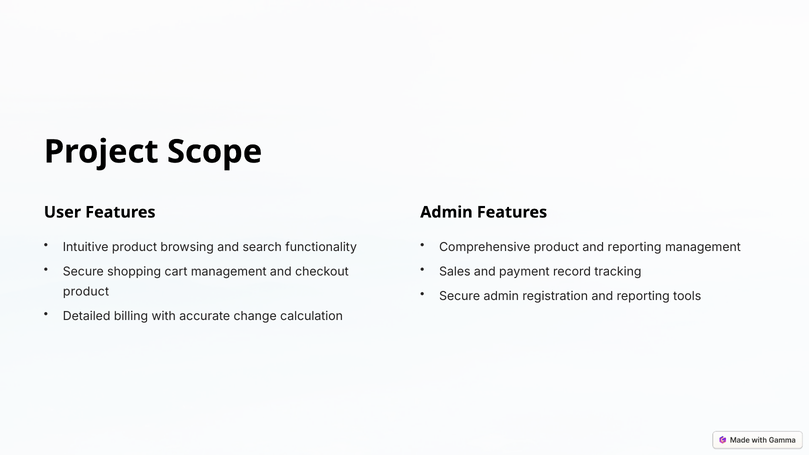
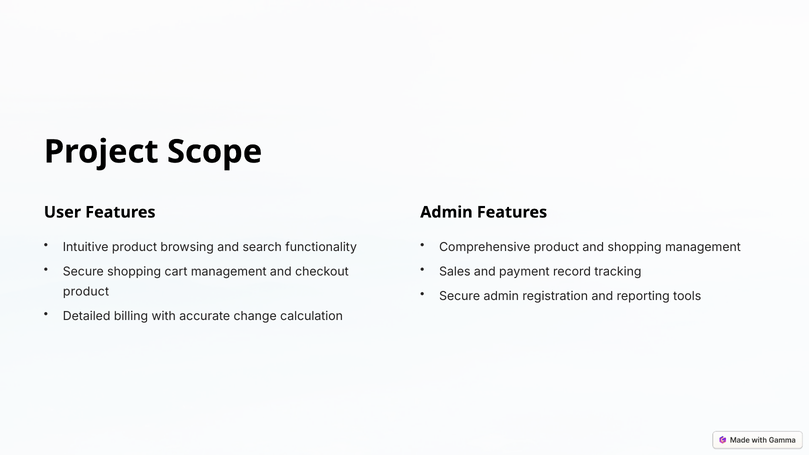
product and reporting: reporting -> shopping (635, 247)
